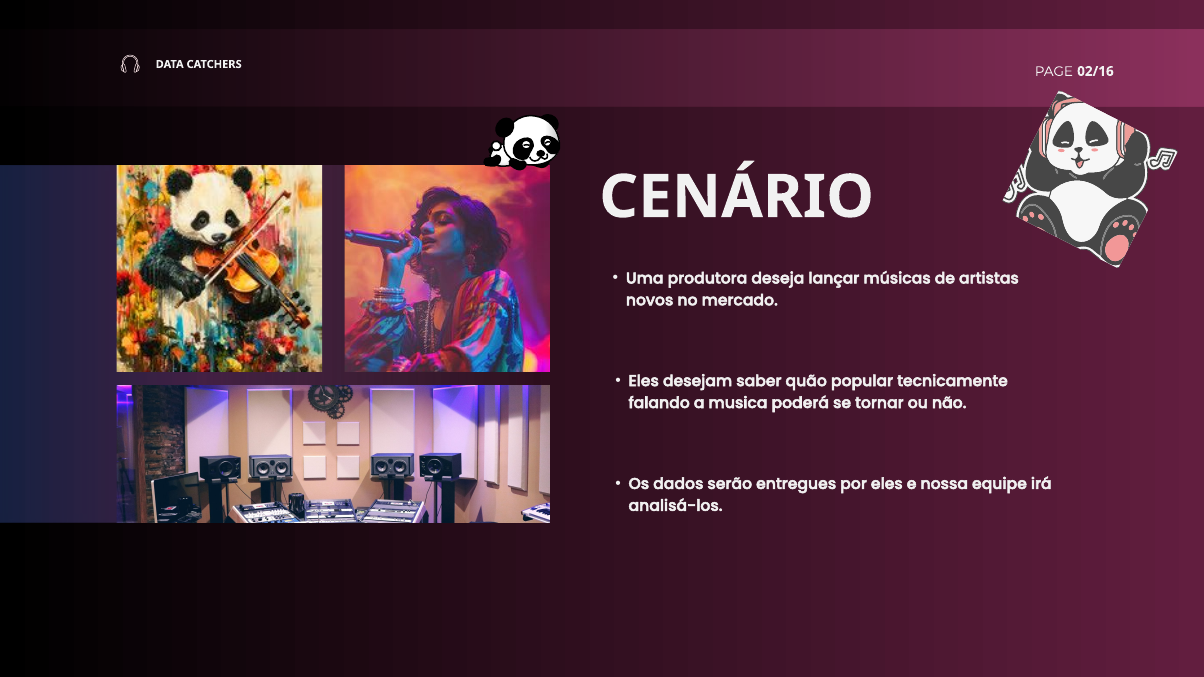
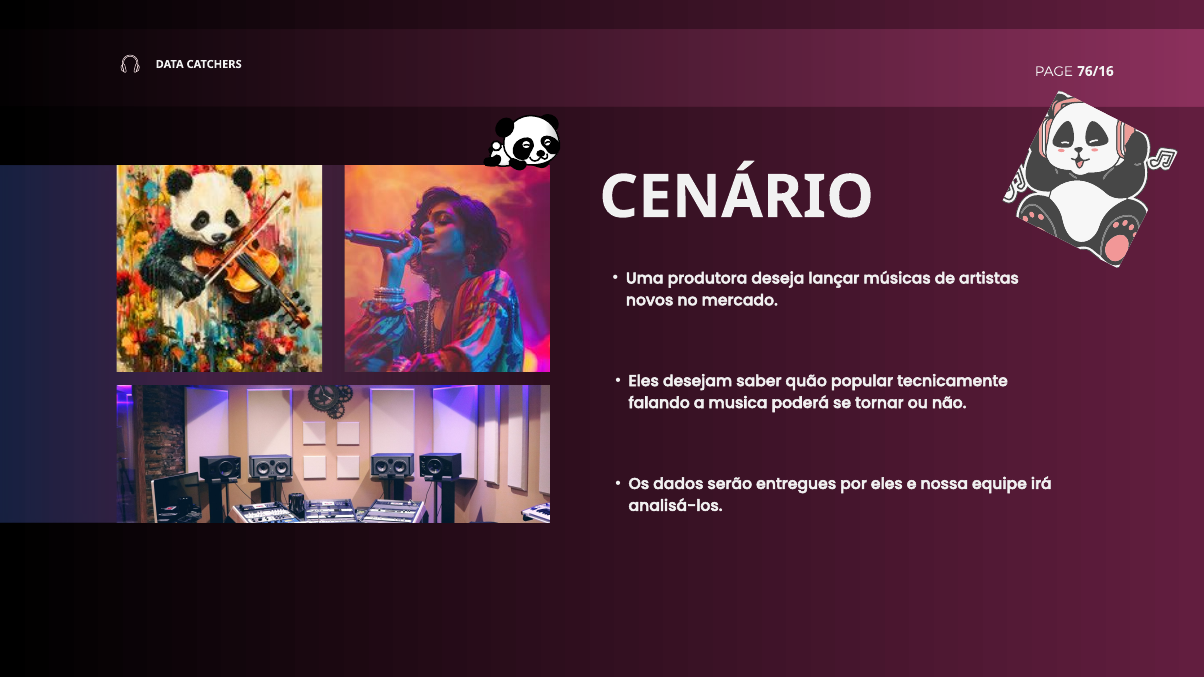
02/16: 02/16 -> 76/16 (1095, 71)
